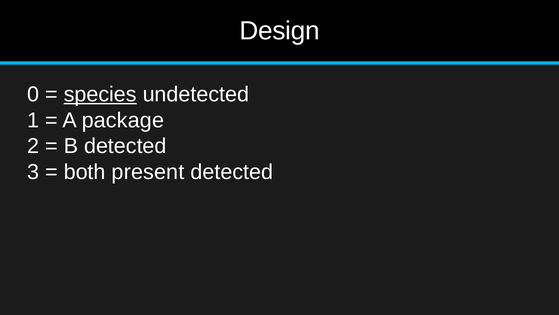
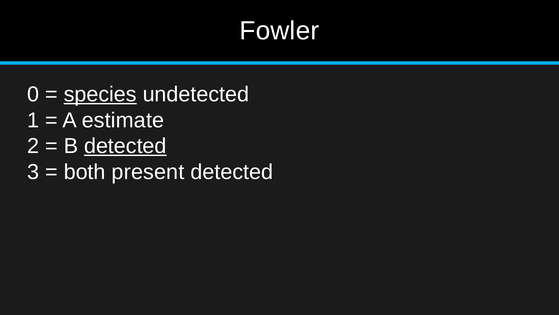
Design: Design -> Fowler (279, 31)
package: package -> estimate (123, 120)
detected underline: none -> present (125, 146)
